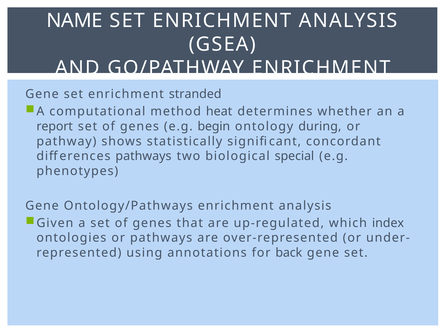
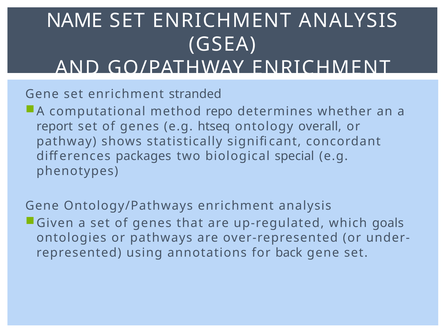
heat: heat -> repo (219, 112)
begin: begin -> htseq (214, 127)
during: during -> overall (320, 127)
differences pathways: pathways -> packages (143, 156)
index: index -> goals (388, 223)
